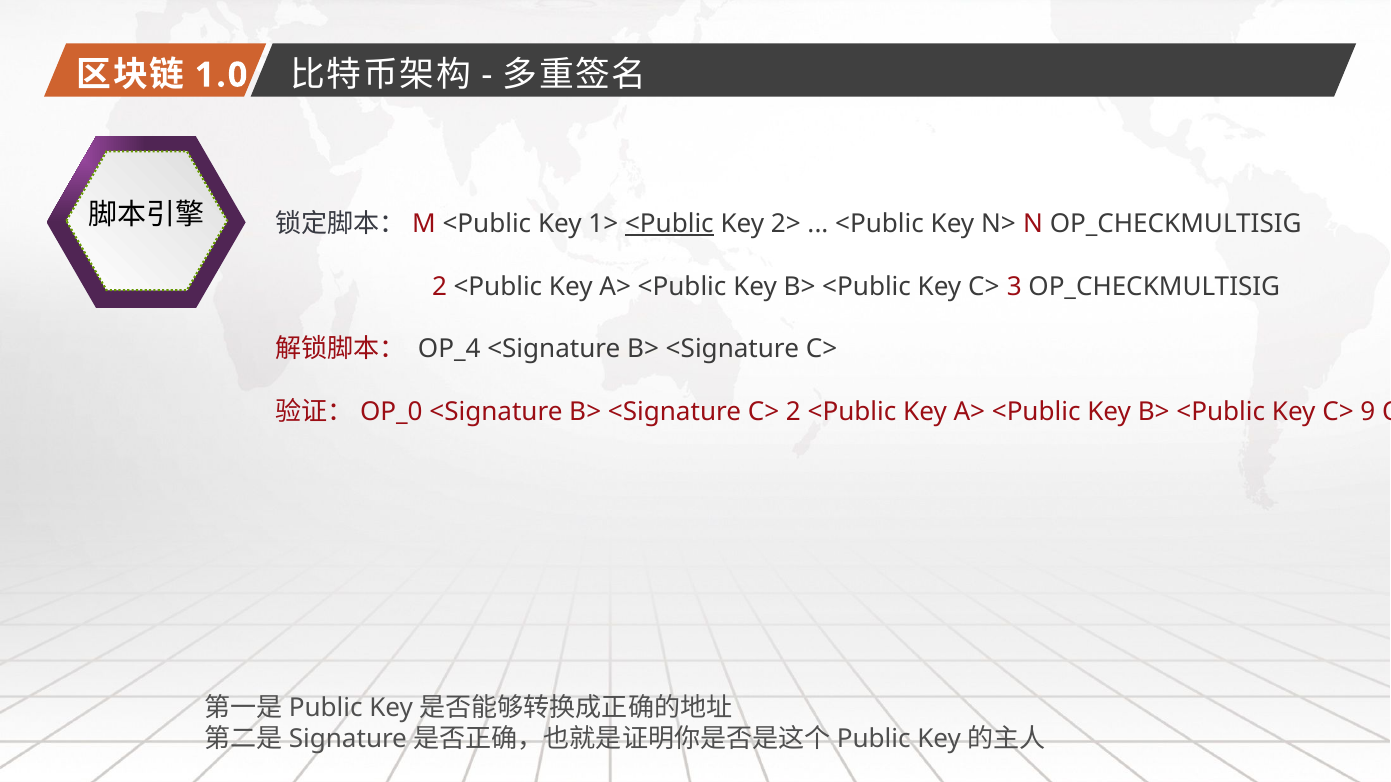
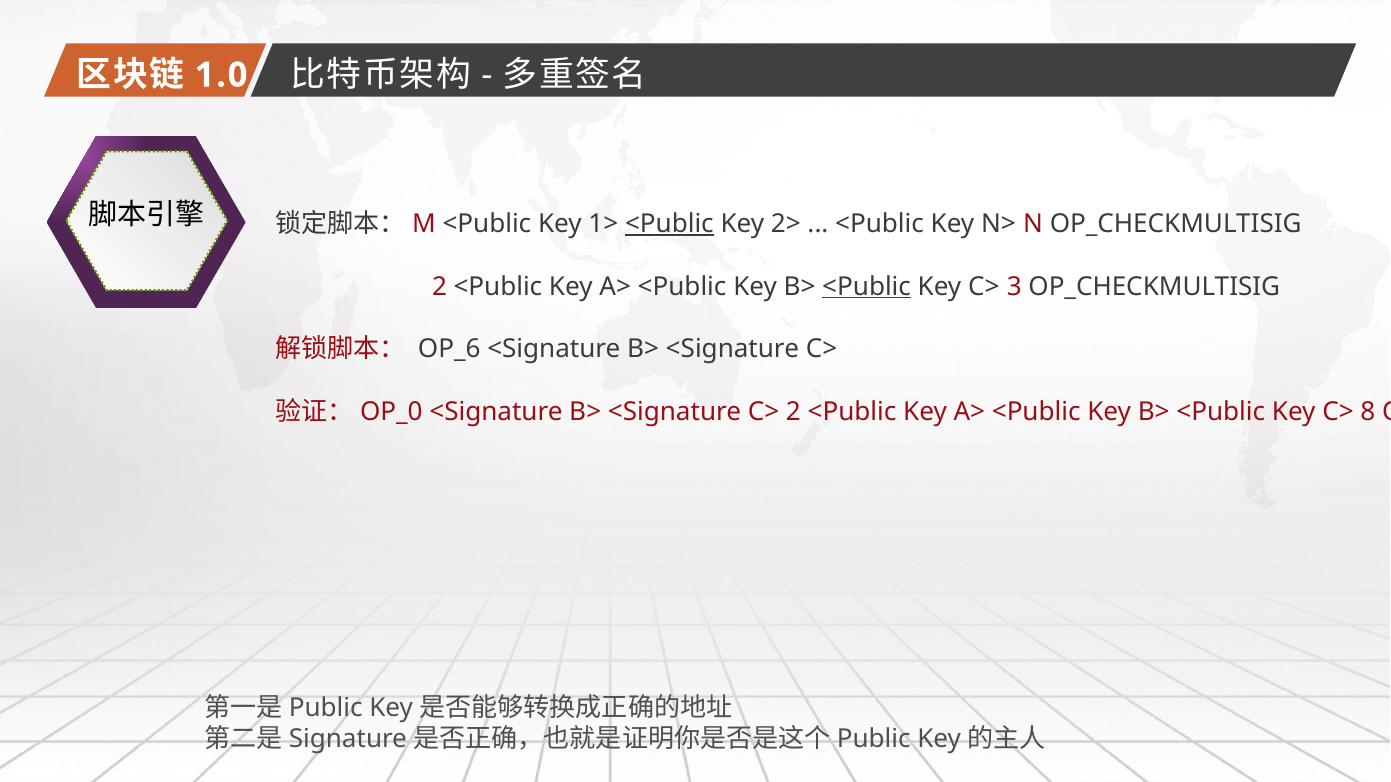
<Public underline: none -> present (867, 287)
OP_4: OP_4 -> OP_6 (449, 349)
9: 9 -> 8 (1368, 412)
